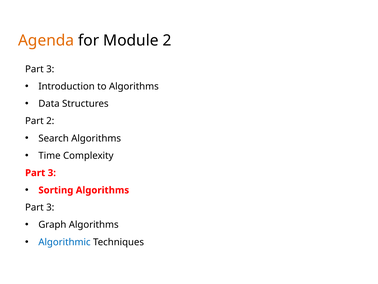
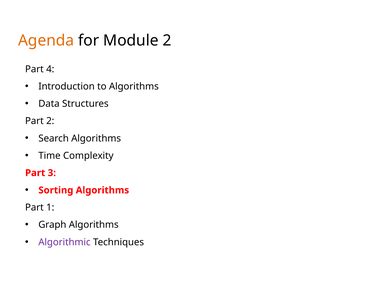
3: 3 -> 4 (50, 69)
3: 3 -> 1 (50, 207)
Algorithmic colour: blue -> purple (64, 242)
